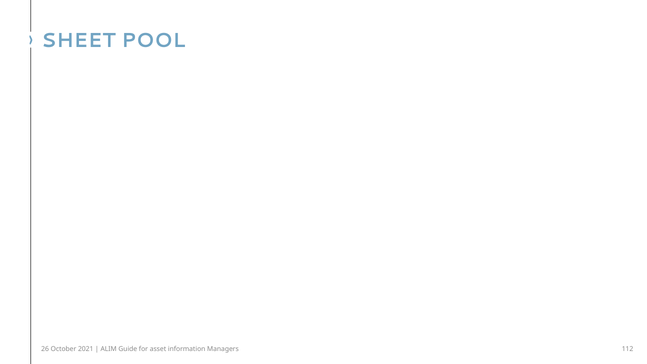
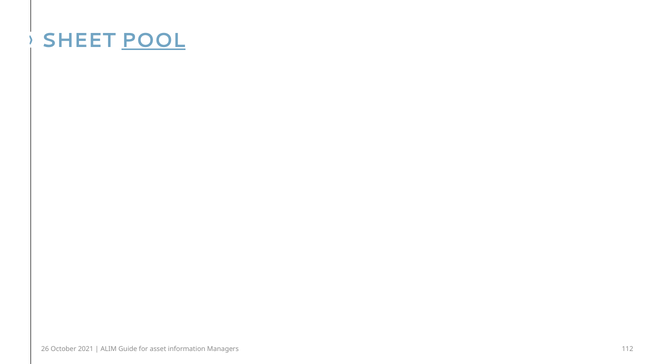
POOL underline: none -> present (153, 41)
